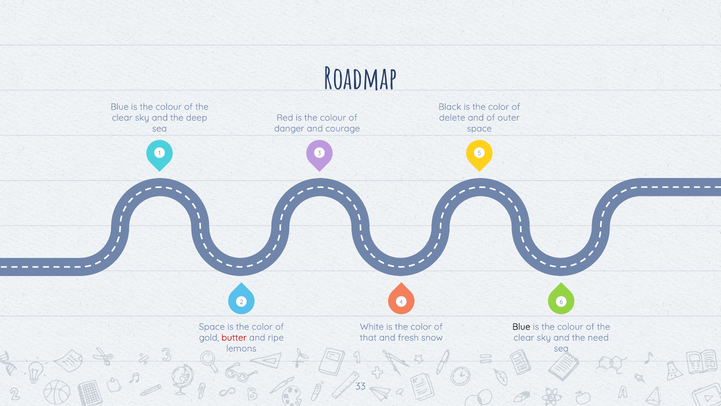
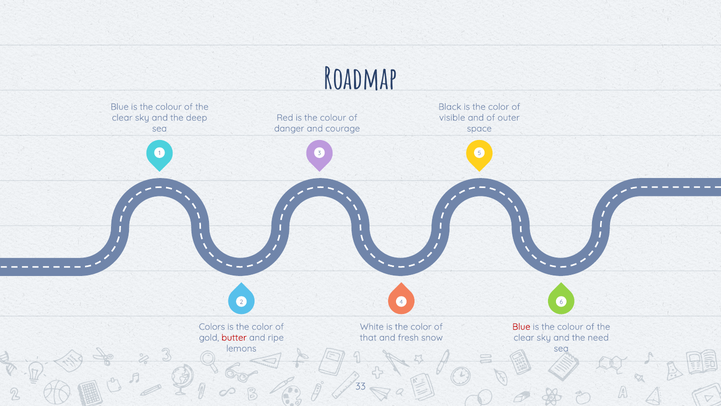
delete: delete -> visible (452, 118)
Space: Space -> Colors (212, 326)
Blue colour: black -> red (521, 326)
